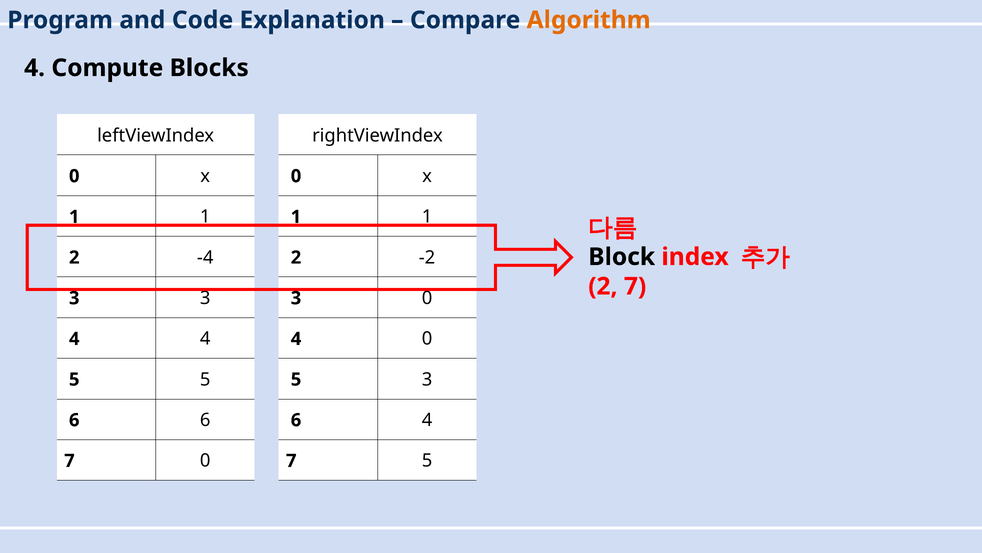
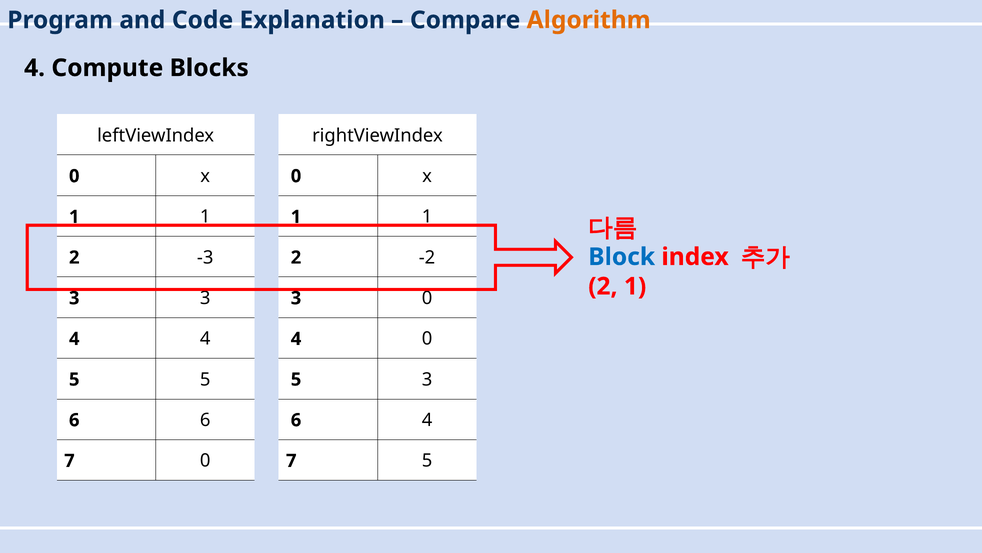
Block colour: black -> blue (622, 257)
-4: -4 -> -3 (205, 257)
2 7: 7 -> 1 (635, 286)
